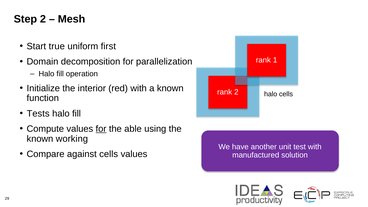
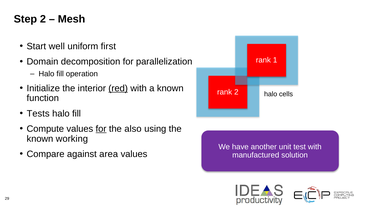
true: true -> well (57, 46)
red underline: none -> present (118, 88)
able: able -> also (133, 129)
against cells: cells -> area (109, 154)
